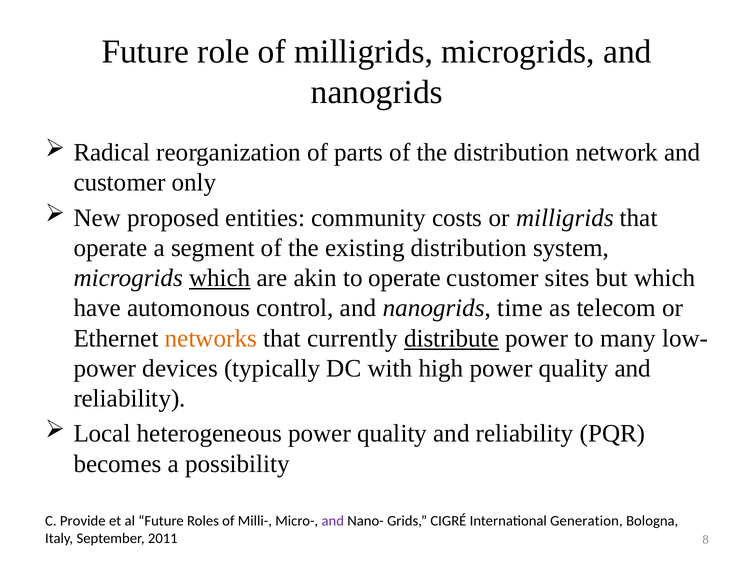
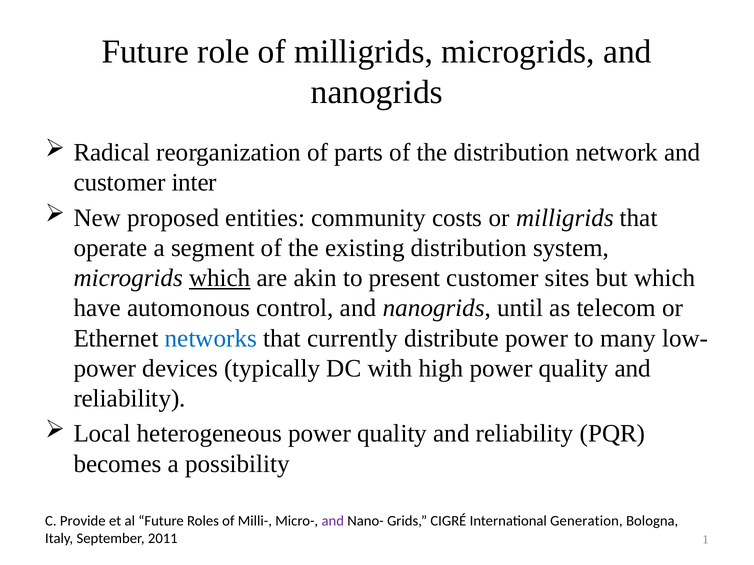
only: only -> inter (194, 183)
to operate: operate -> present (405, 278)
time: time -> until (520, 308)
networks colour: orange -> blue (211, 339)
distribute underline: present -> none (451, 339)
8: 8 -> 1 (706, 540)
